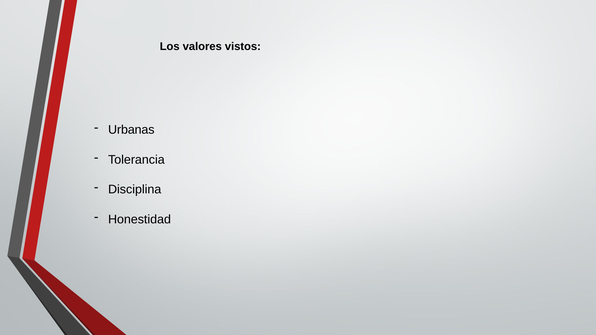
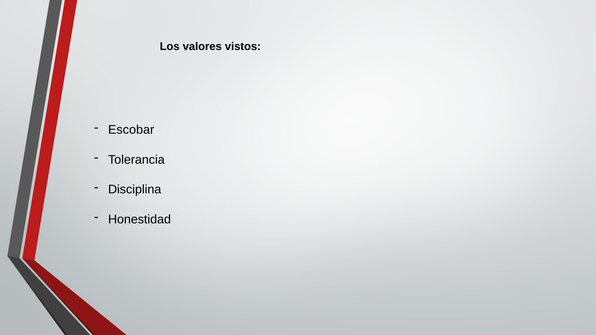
Urbanas: Urbanas -> Escobar (131, 130)
